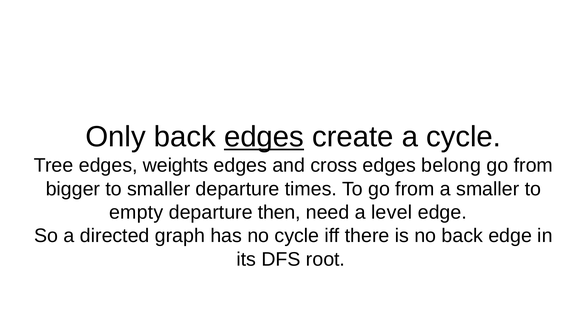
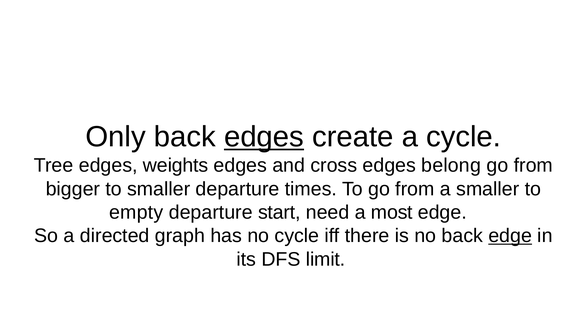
then: then -> start (279, 212)
level: level -> most (392, 212)
edge underline: none -> present (510, 236)
root: root -> limit (326, 259)
